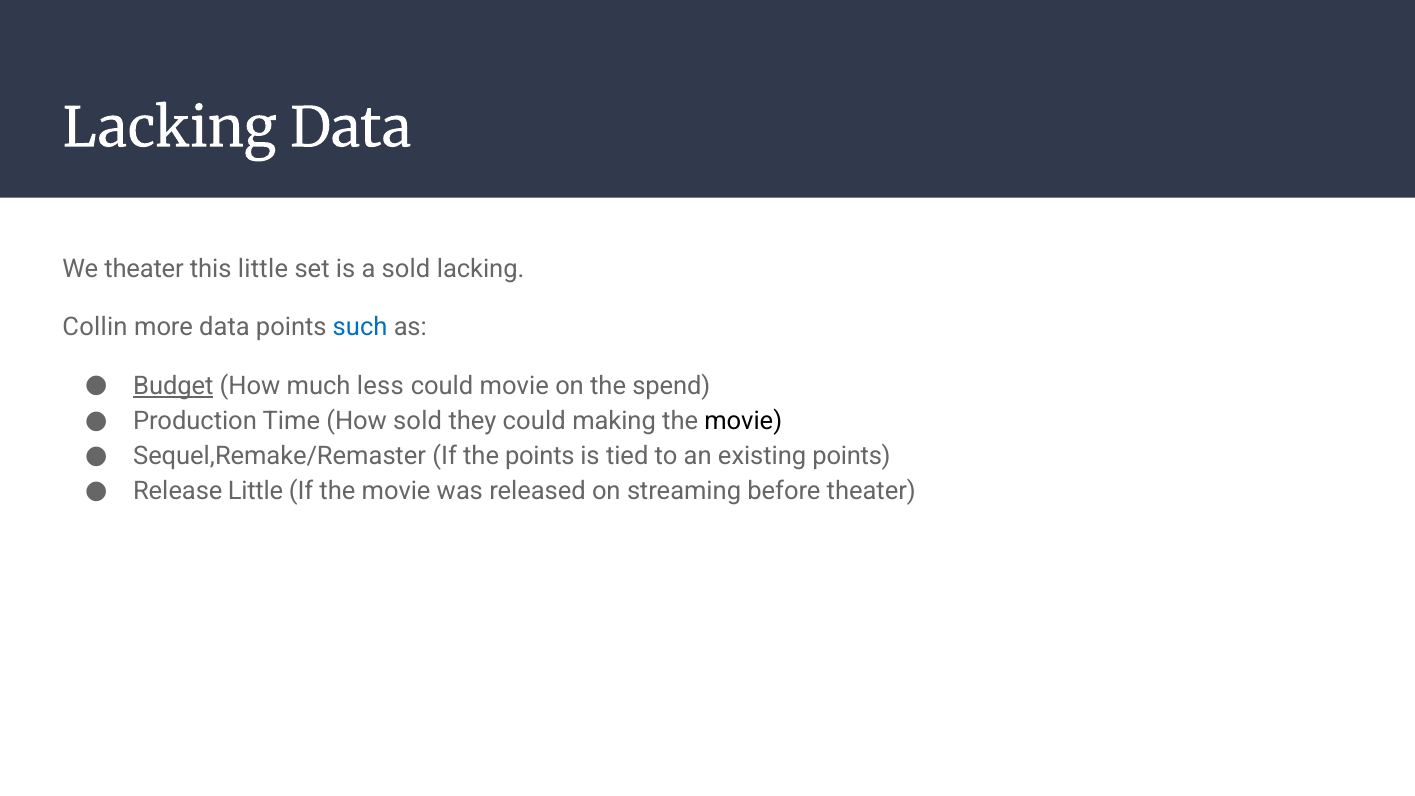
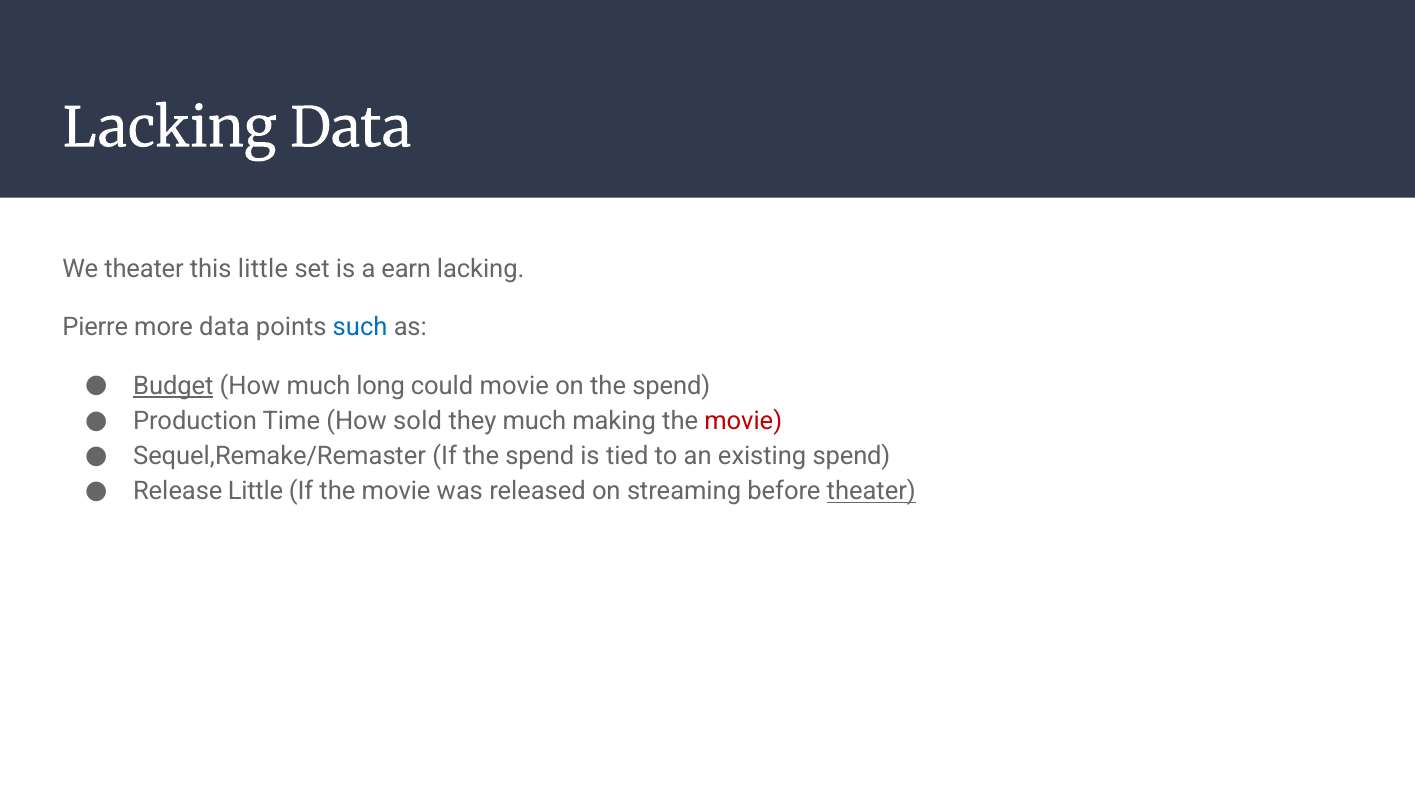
a sold: sold -> earn (406, 269)
Collin: Collin -> Pierre (95, 327)
less: less -> long (381, 386)
they could: could -> much (534, 421)
movie colour: black -> red (743, 421)
If the points: points -> spend (540, 456)
existing points: points -> spend (852, 456)
theater underline: none -> present (871, 491)
